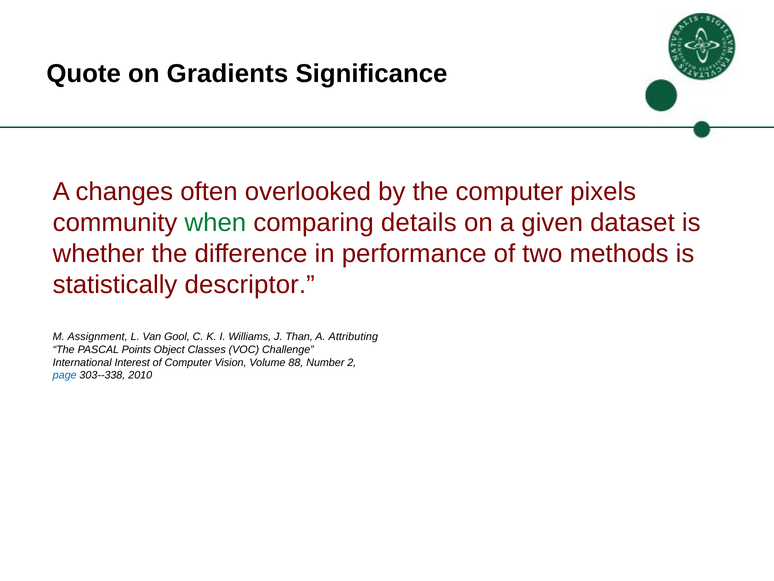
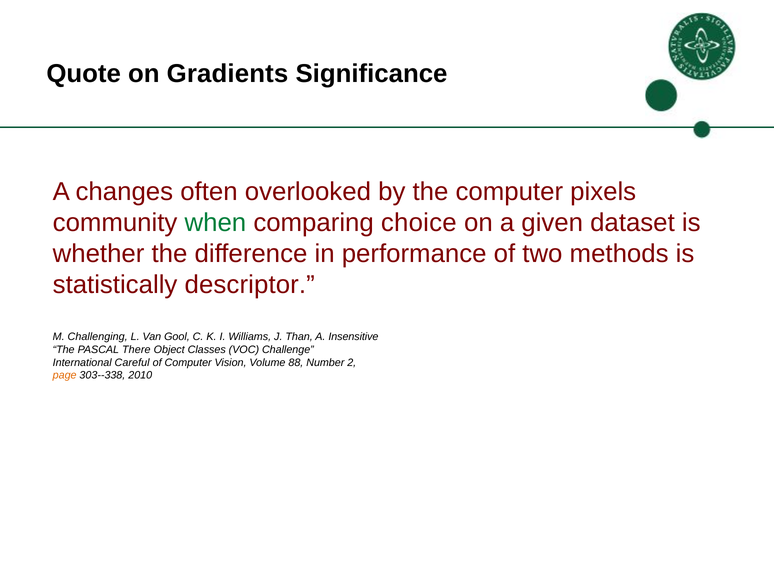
details: details -> choice (419, 223)
Assignment: Assignment -> Challenging (98, 336)
Attributing: Attributing -> Insensitive (353, 336)
Points: Points -> There (136, 349)
Interest: Interest -> Careful (132, 362)
page colour: blue -> orange (65, 375)
